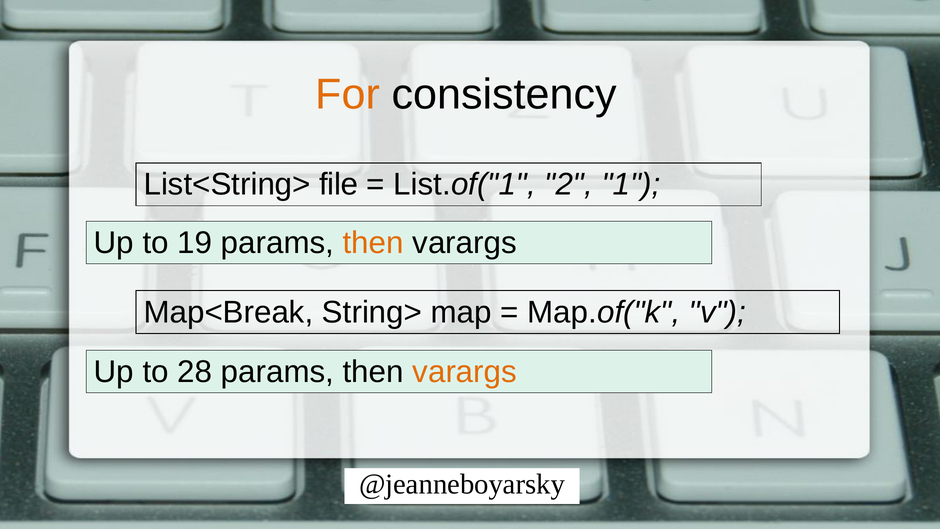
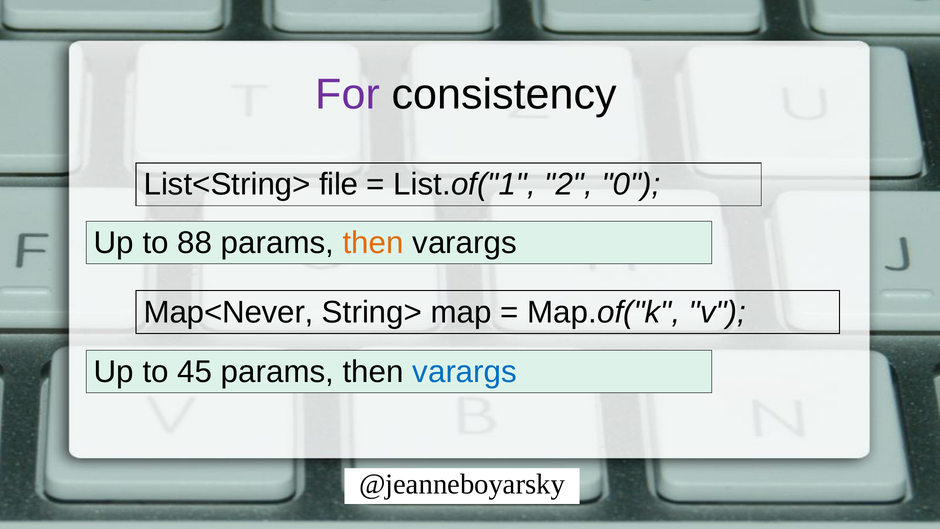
For colour: orange -> purple (348, 94)
1: 1 -> 0 (631, 185)
19: 19 -> 88 (195, 243)
Map<Break: Map<Break -> Map<Never (229, 312)
28: 28 -> 45 (195, 372)
varargs colour: orange -> blue (465, 372)
